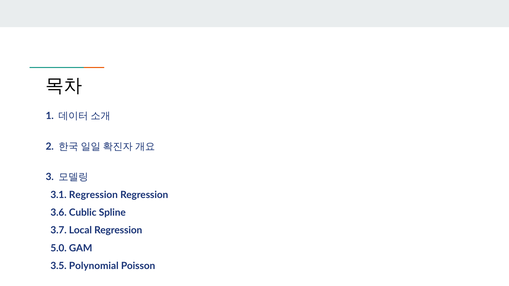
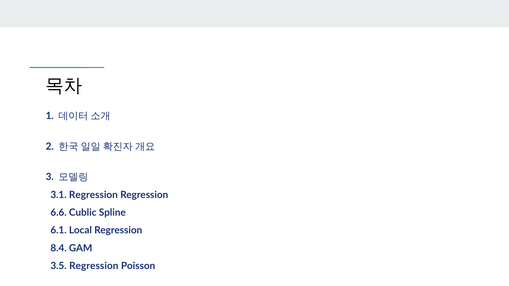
3.6: 3.6 -> 6.6 (59, 213)
3.7: 3.7 -> 6.1 (59, 231)
5.0: 5.0 -> 8.4 (59, 248)
3.5 Polynomial: Polynomial -> Regression (94, 266)
